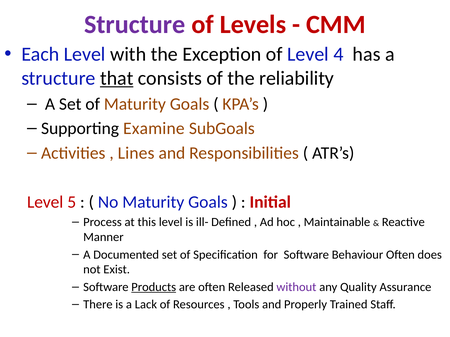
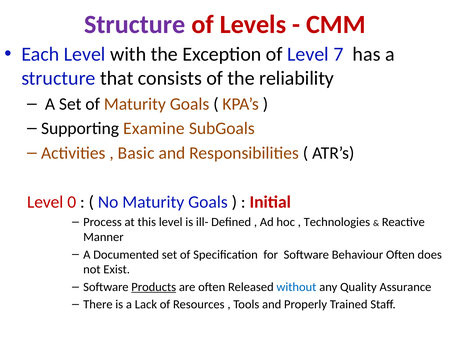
4: 4 -> 7 (339, 54)
that underline: present -> none (117, 78)
Lines: Lines -> Basic (136, 153)
5: 5 -> 0 (72, 202)
Maintainable: Maintainable -> Technologies (337, 222)
without colour: purple -> blue (296, 287)
